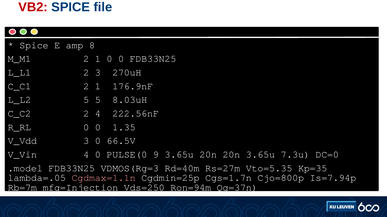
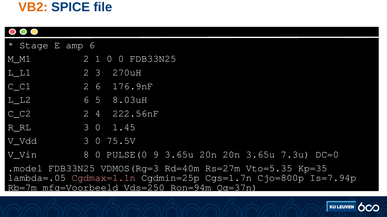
VB2 colour: red -> orange (33, 7)
Spice: Spice -> Stage (34, 45)
amp 8: 8 -> 6 (92, 45)
C_C1 2 1: 1 -> 6 (98, 86)
L_L2 5: 5 -> 6 (86, 100)
R_RL 0: 0 -> 3 (86, 127)
1.35: 1.35 -> 1.45 (124, 127)
66.5V: 66.5V -> 75.5V (121, 141)
V_Vin 4: 4 -> 8 (86, 155)
mfg=Injection: mfg=Injection -> mfg=Voorbeeld (80, 188)
